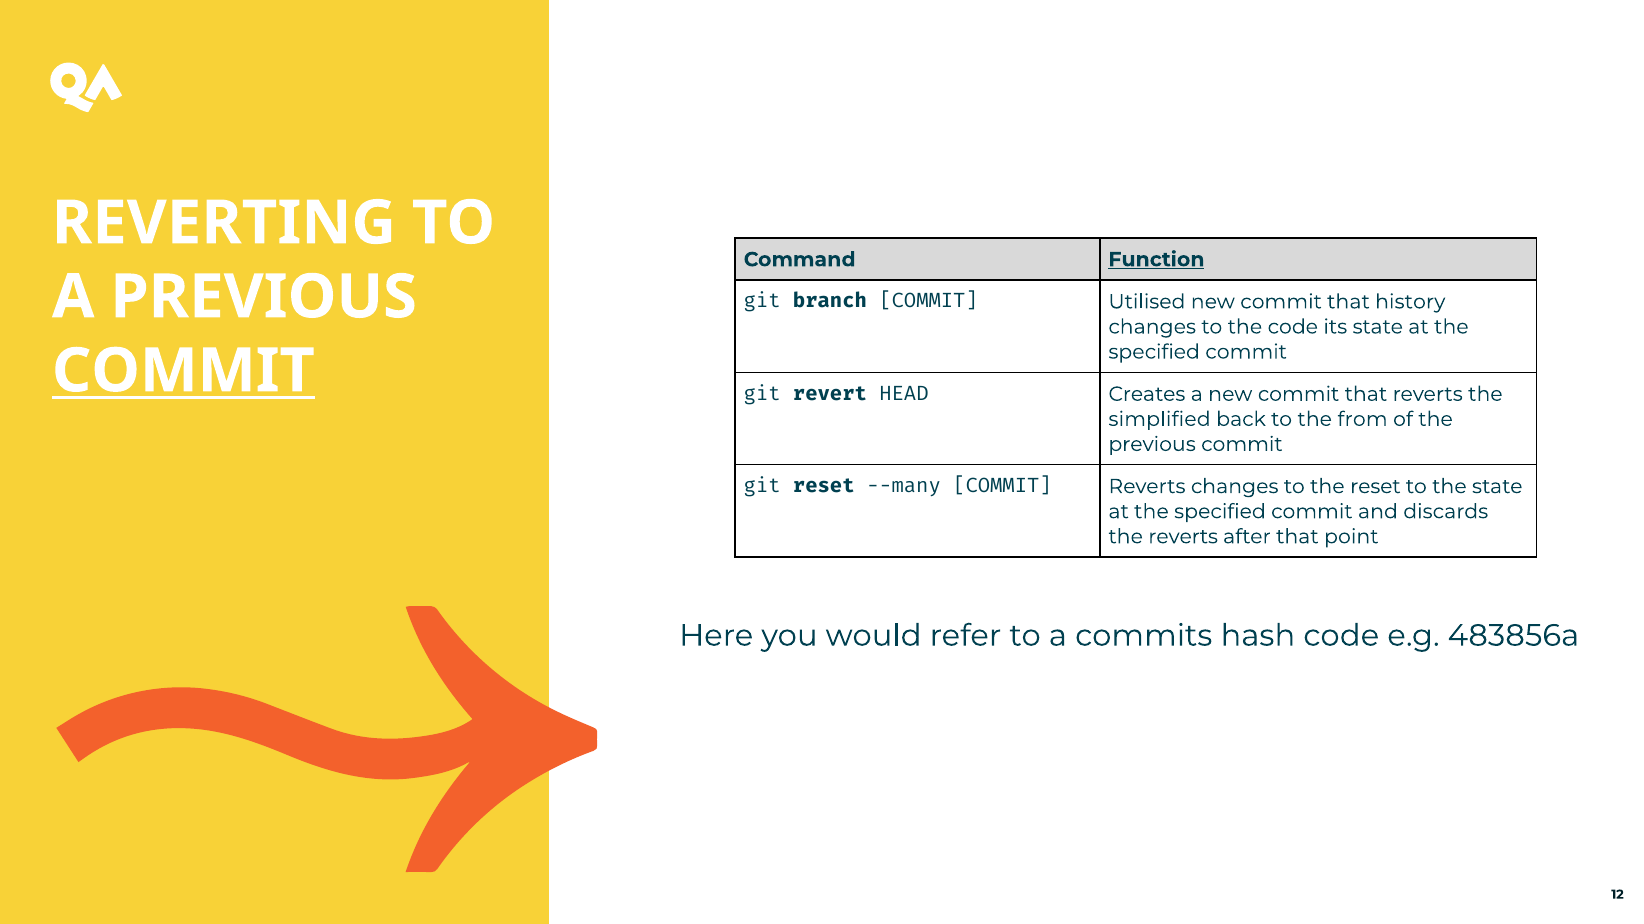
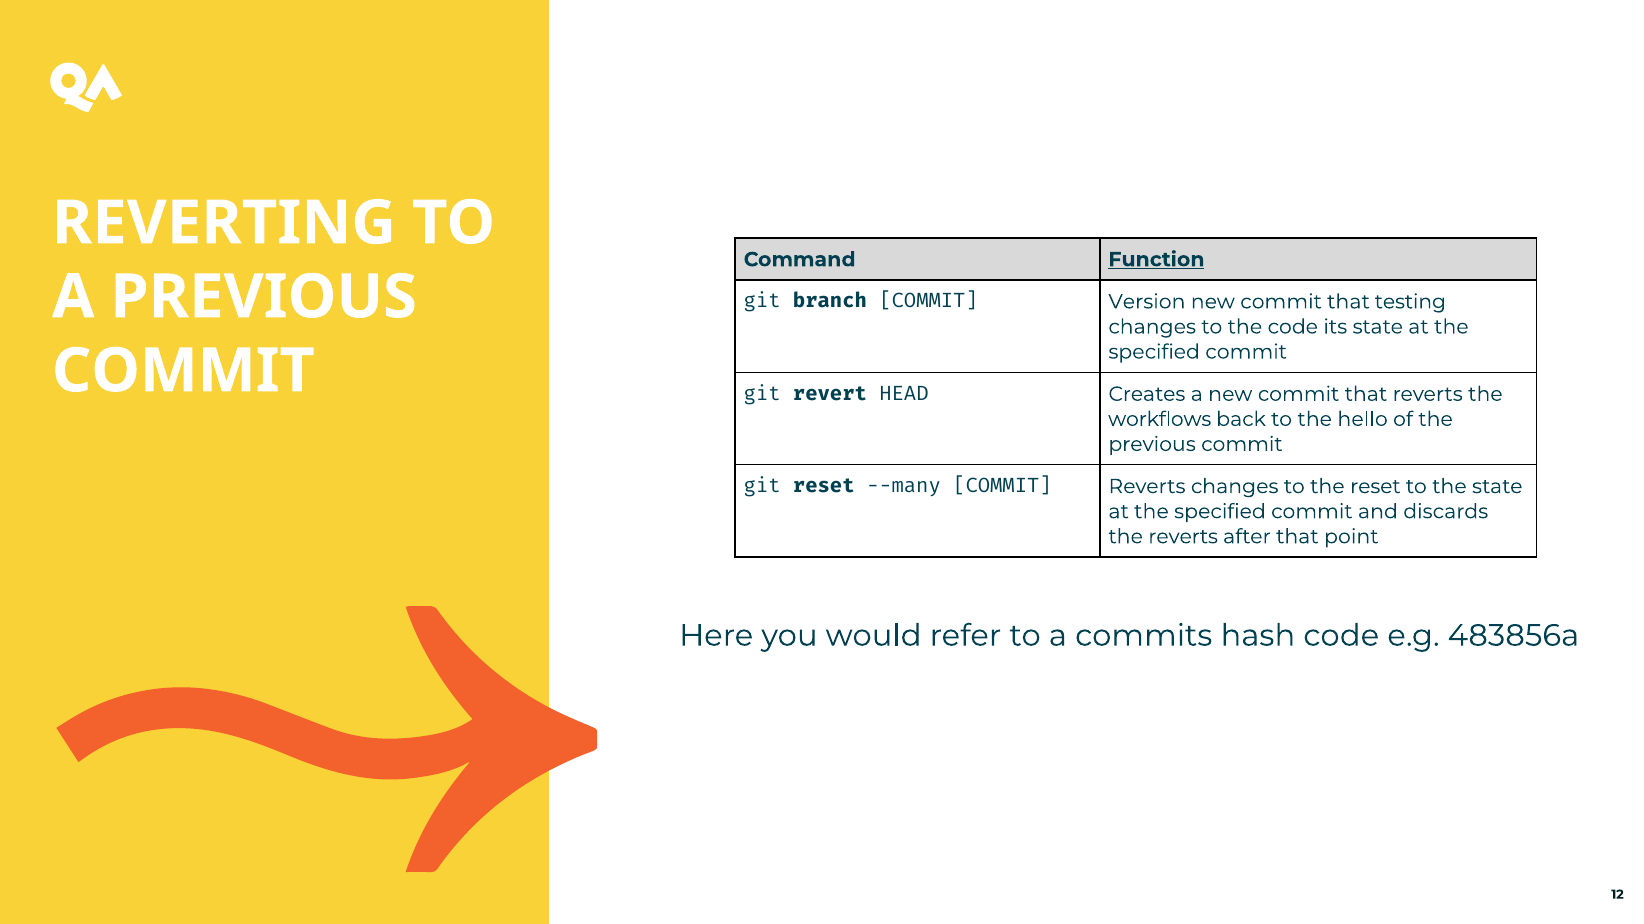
Utilised: Utilised -> Version (1147, 302)
history: history -> testing (1410, 302)
COMMIT underline: present -> none (183, 371)
simplified: simplified -> workflows (1160, 419)
from: from -> hello (1363, 419)
